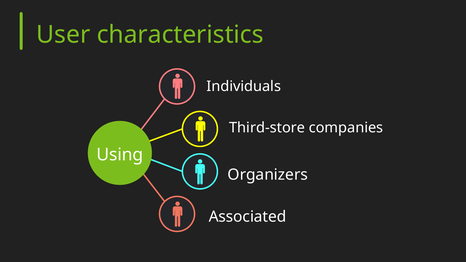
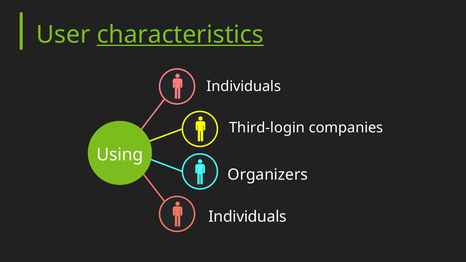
characteristics underline: none -> present (180, 35)
Third-store: Third-store -> Third-login (267, 128)
Associated: Associated -> Individuals (248, 217)
